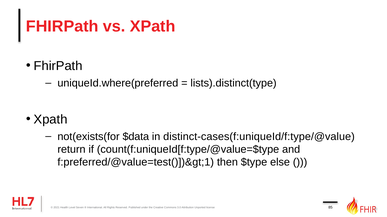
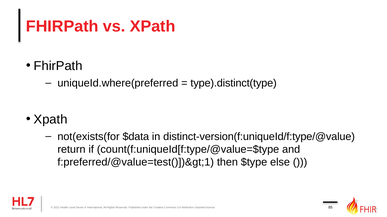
lists).distinct(type: lists).distinct(type -> type).distinct(type (234, 83)
distinct-cases(f:uniqueId/f:type/@value: distinct-cases(f:uniqueId/f:type/@value -> distinct-version(f:uniqueId/f:type/@value (259, 137)
